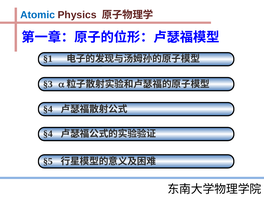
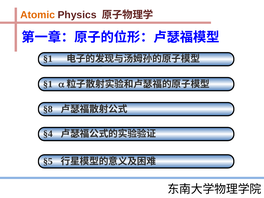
Atomic colour: blue -> orange (38, 15)
§3: §3 -> §1 (48, 84)
§4: §4 -> §8 (48, 109)
